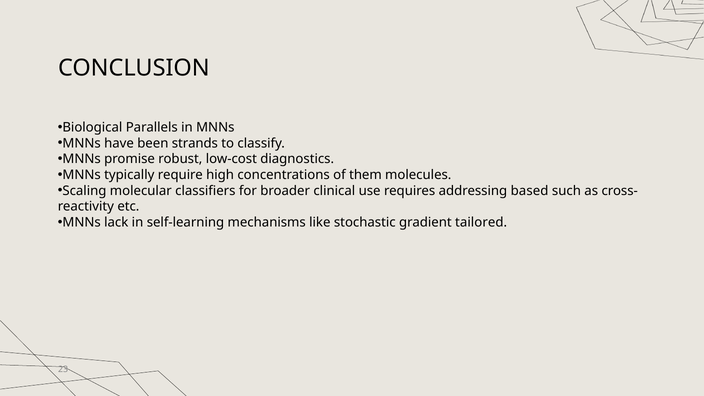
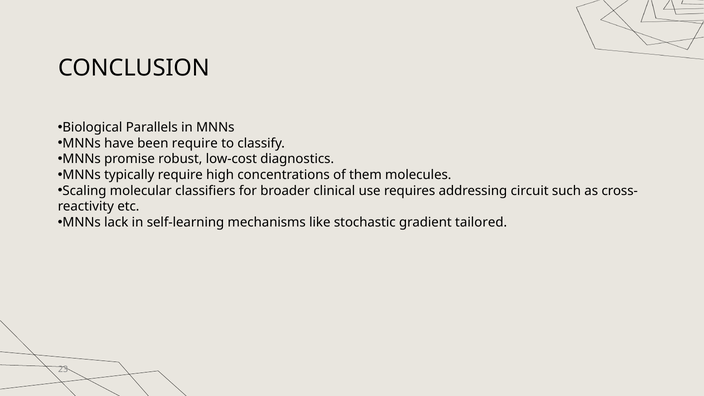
been strands: strands -> require (195, 143)
based: based -> circuit (530, 191)
